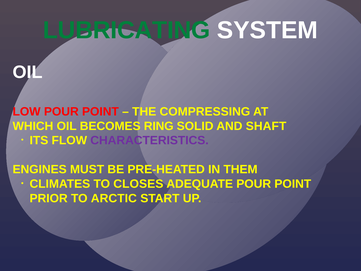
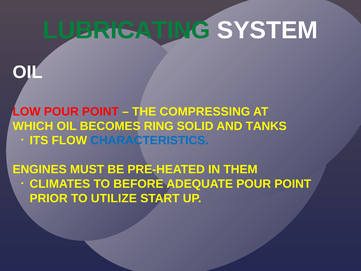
SHAFT: SHAFT -> TANKS (266, 126)
CHARACTERISTICS colour: purple -> blue (150, 140)
CLOSES: CLOSES -> BEFORE (138, 184)
ARCTIC: ARCTIC -> UTILIZE (114, 198)
